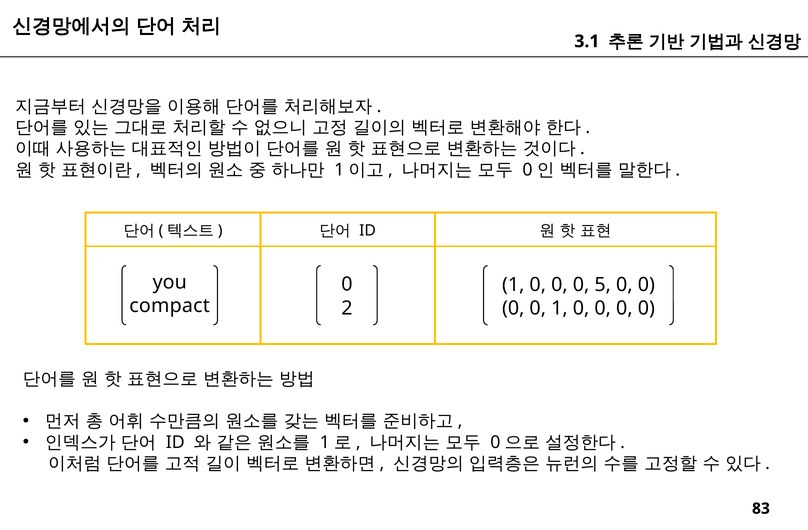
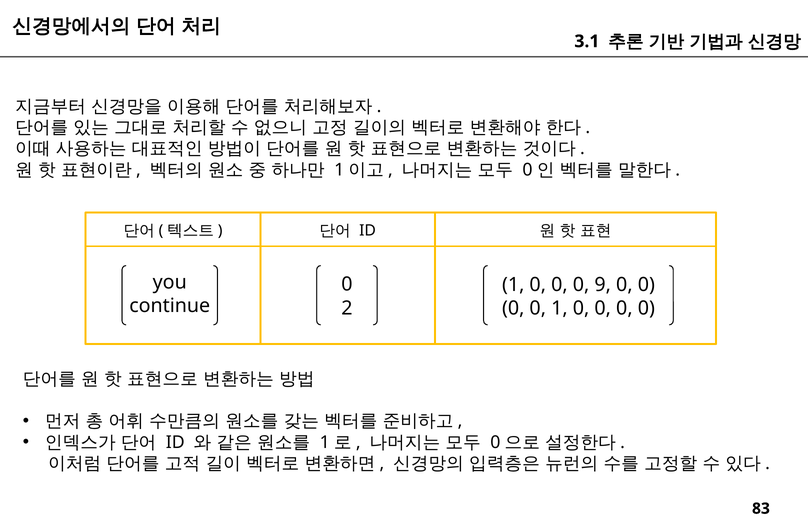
5: 5 -> 9 (603, 285)
compact: compact -> continue (170, 306)
